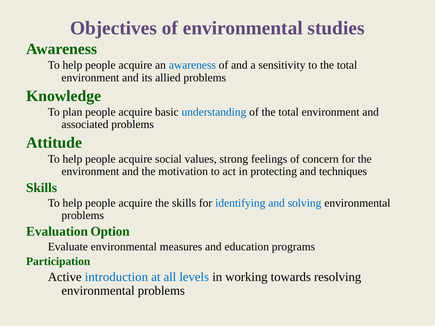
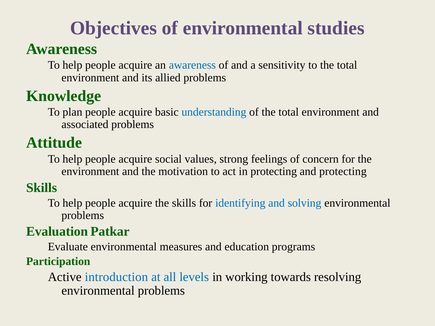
and techniques: techniques -> protecting (343, 172)
Option: Option -> Patkar (110, 232)
